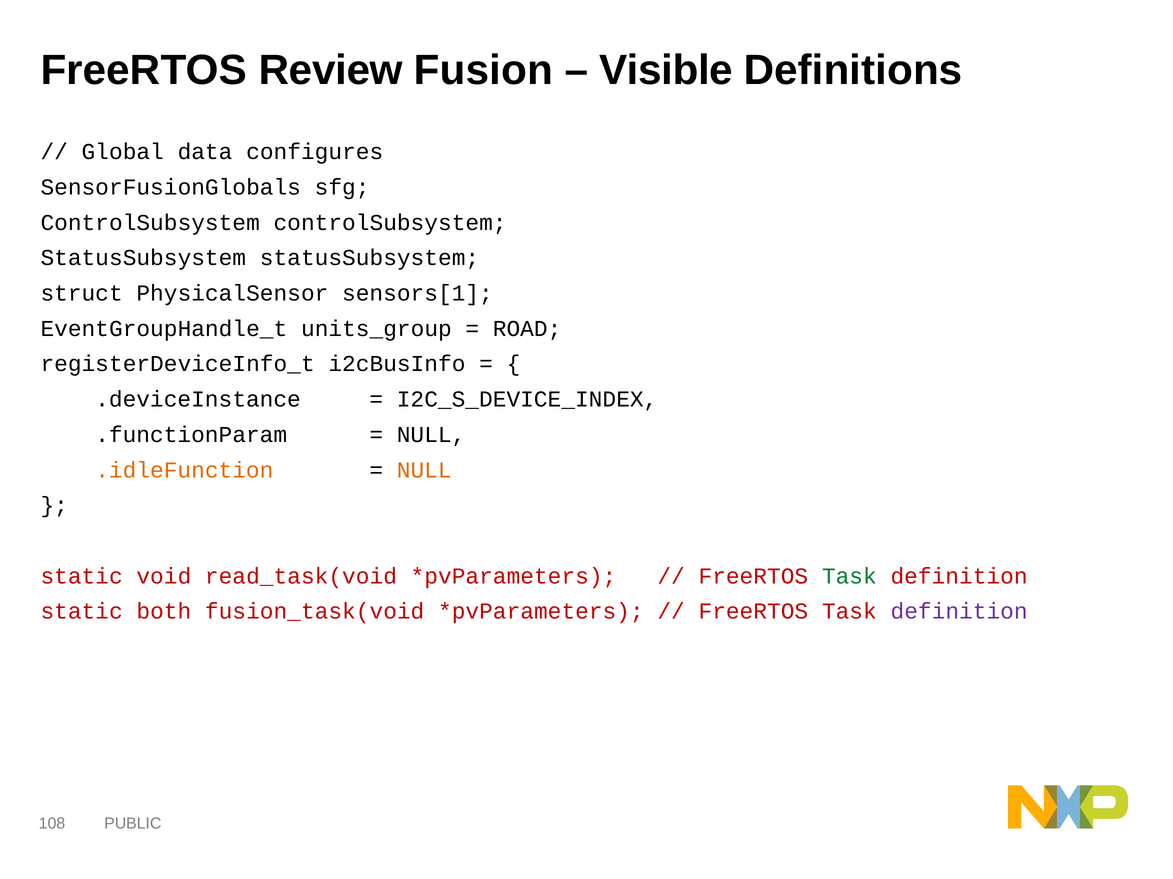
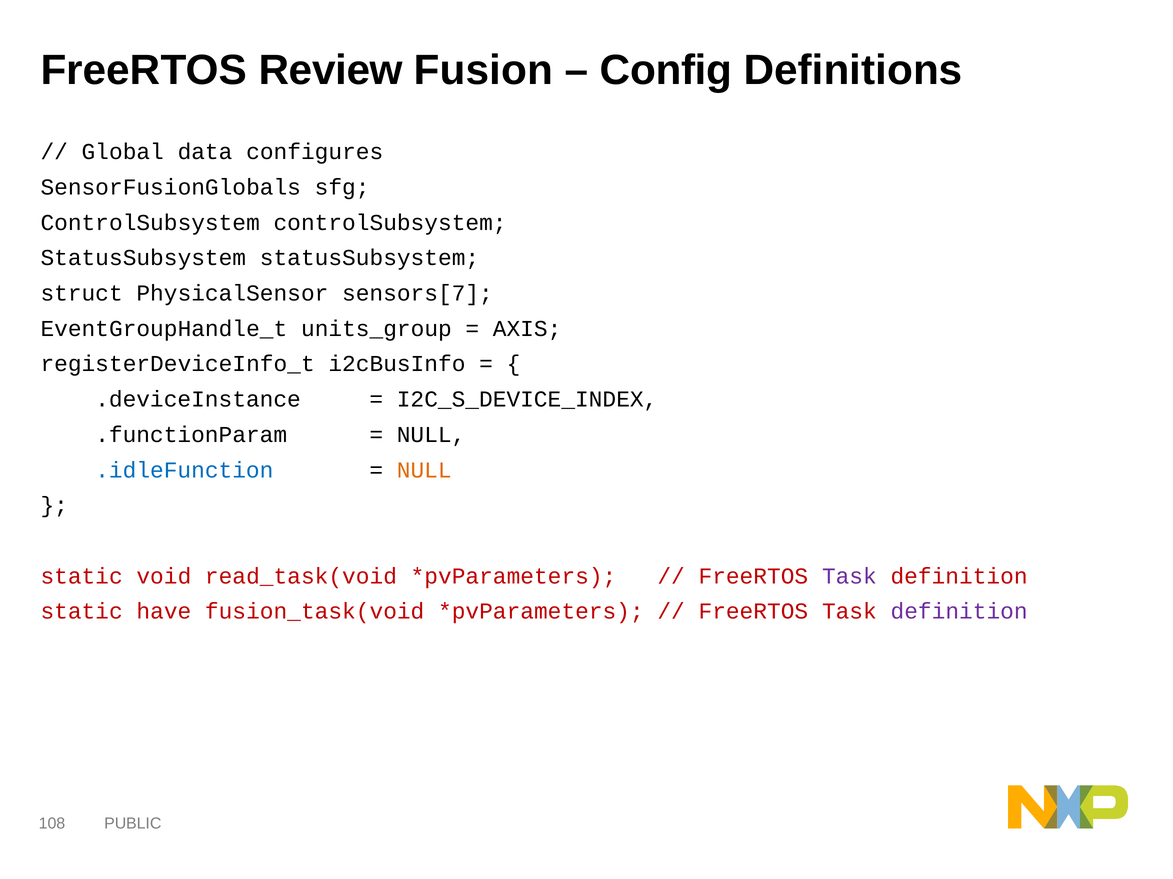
Visible: Visible -> Config (666, 70)
sensors[1: sensors[1 -> sensors[7 (417, 294)
ROAD: ROAD -> AXIS (527, 329)
.idleFunction colour: orange -> blue (184, 470)
Task colour: green -> purple (849, 577)
both: both -> have (164, 612)
